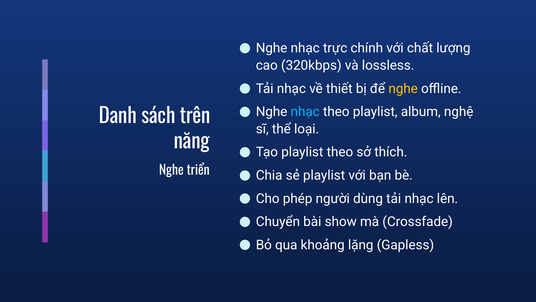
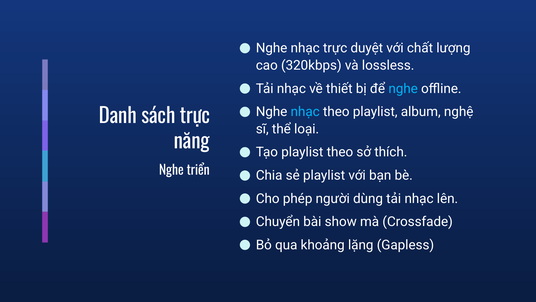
chính: chính -> duyệt (367, 48)
nghe colour: yellow -> light blue (403, 88)
sách trên: trên -> trực (195, 116)
